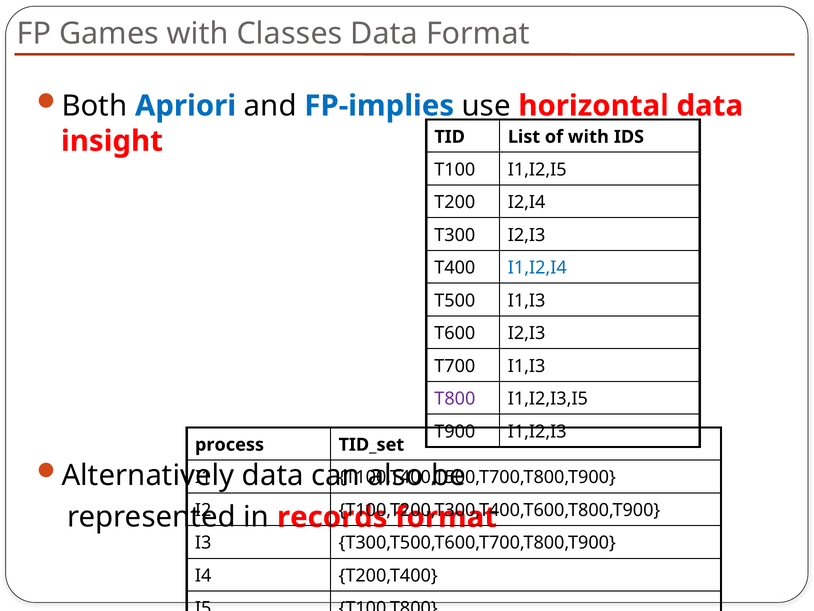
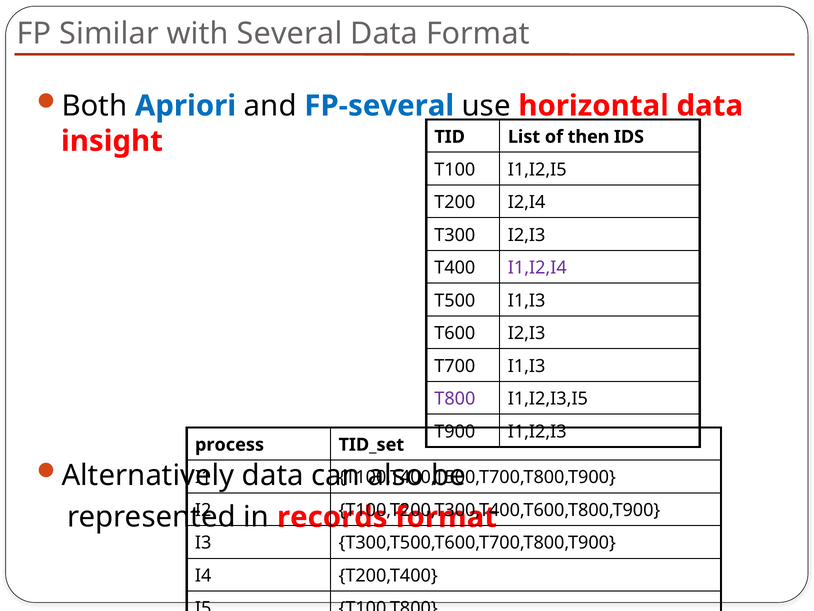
Games: Games -> Similar (109, 34)
Classes: Classes -> Several (289, 34)
FP-implies: FP-implies -> FP-several (379, 106)
of with: with -> then (589, 137)
I1,I2,I4 colour: blue -> purple (537, 268)
